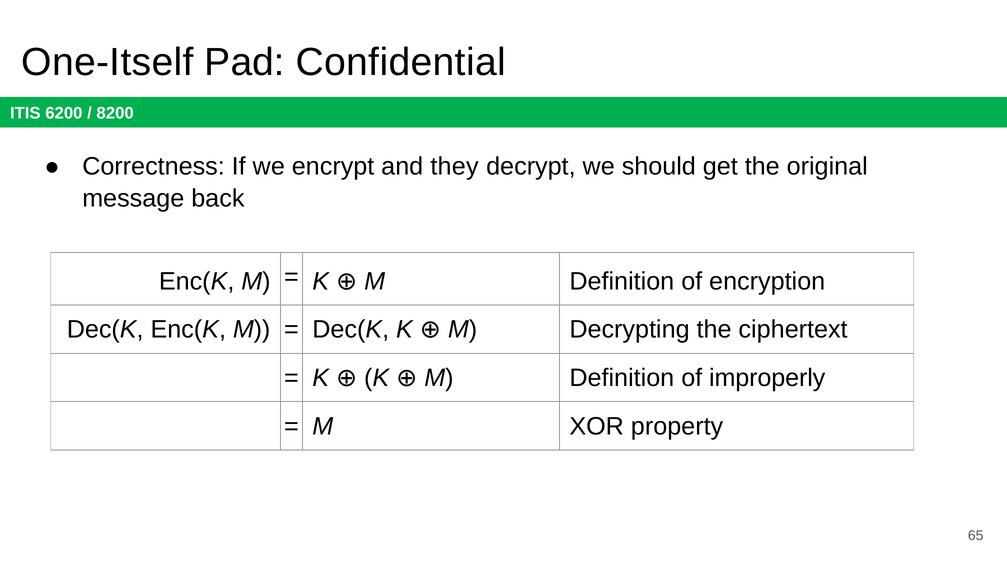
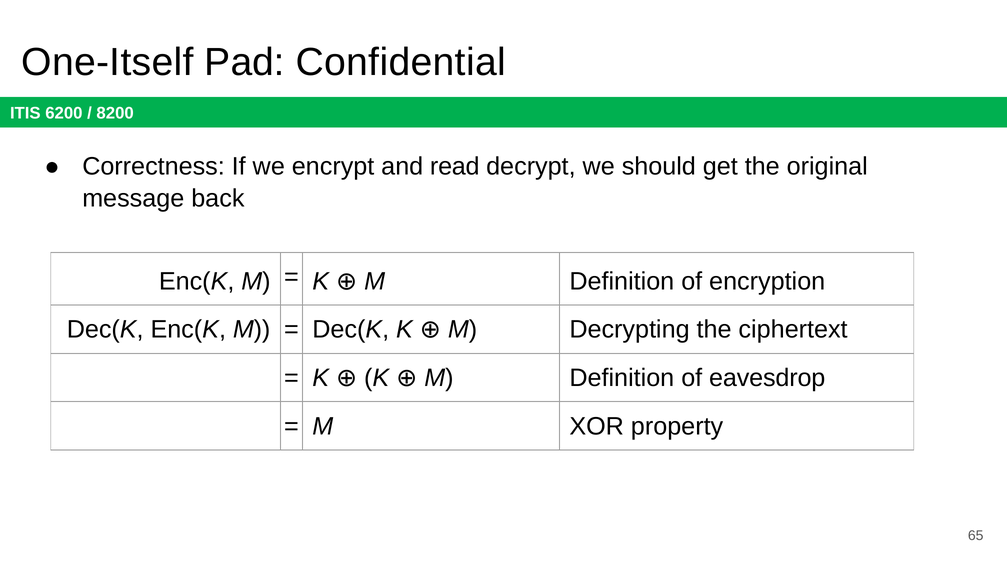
they: they -> read (455, 166)
improperly: improperly -> eavesdrop (767, 378)
